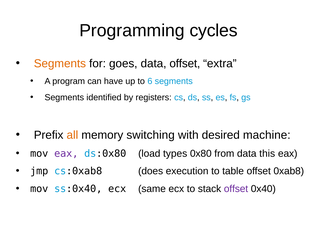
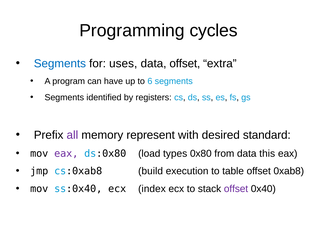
Segments colour: orange -> blue (60, 63)
goes: goes -> uses (123, 63)
all colour: orange -> purple (72, 135)
switching: switching -> represent (151, 135)
machine: machine -> standard (267, 135)
does: does -> build (151, 171)
same: same -> index (152, 189)
